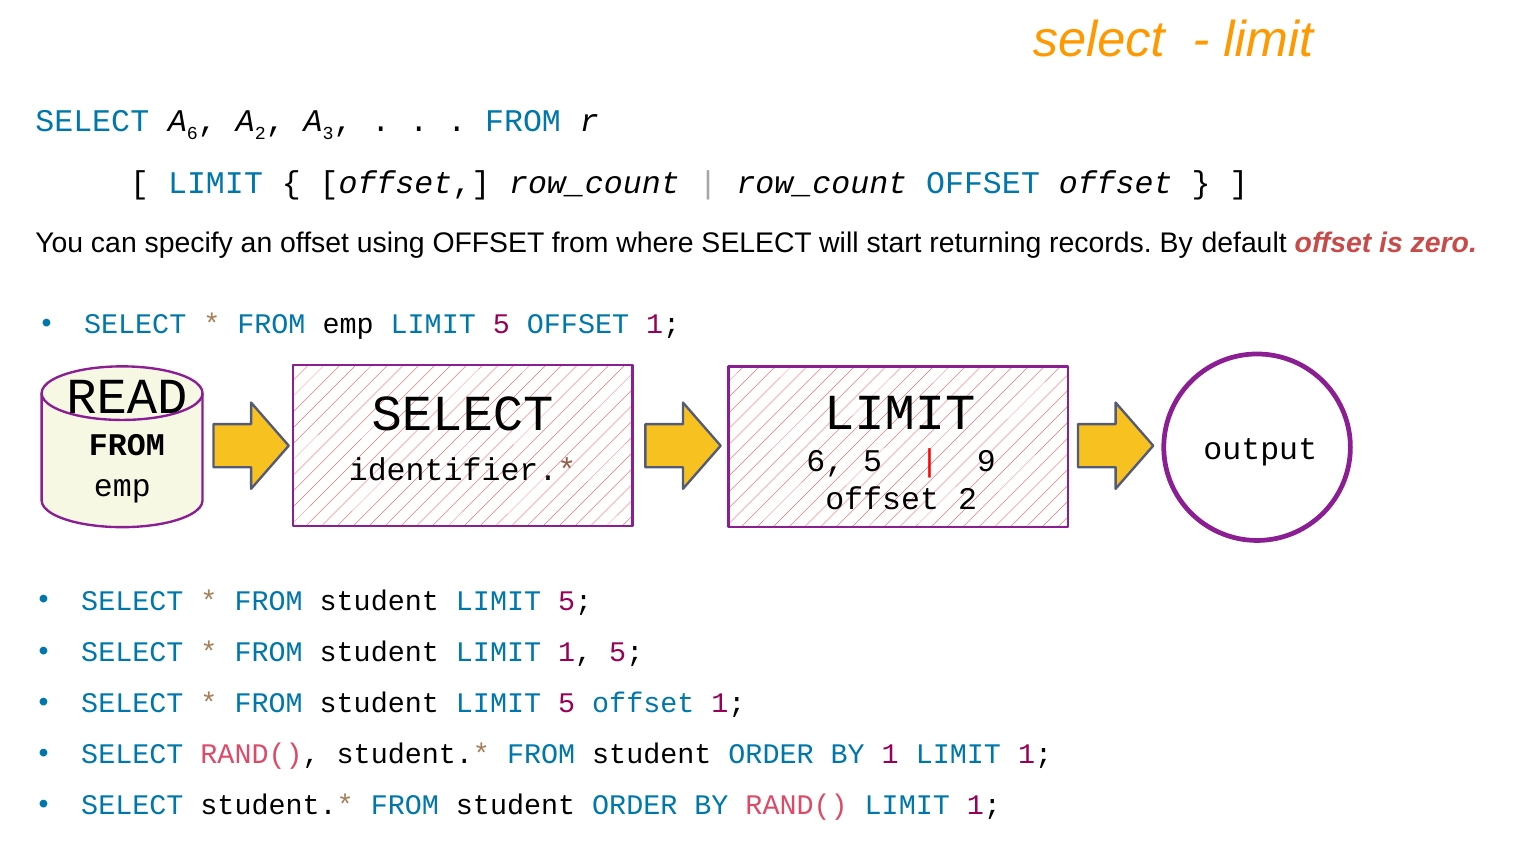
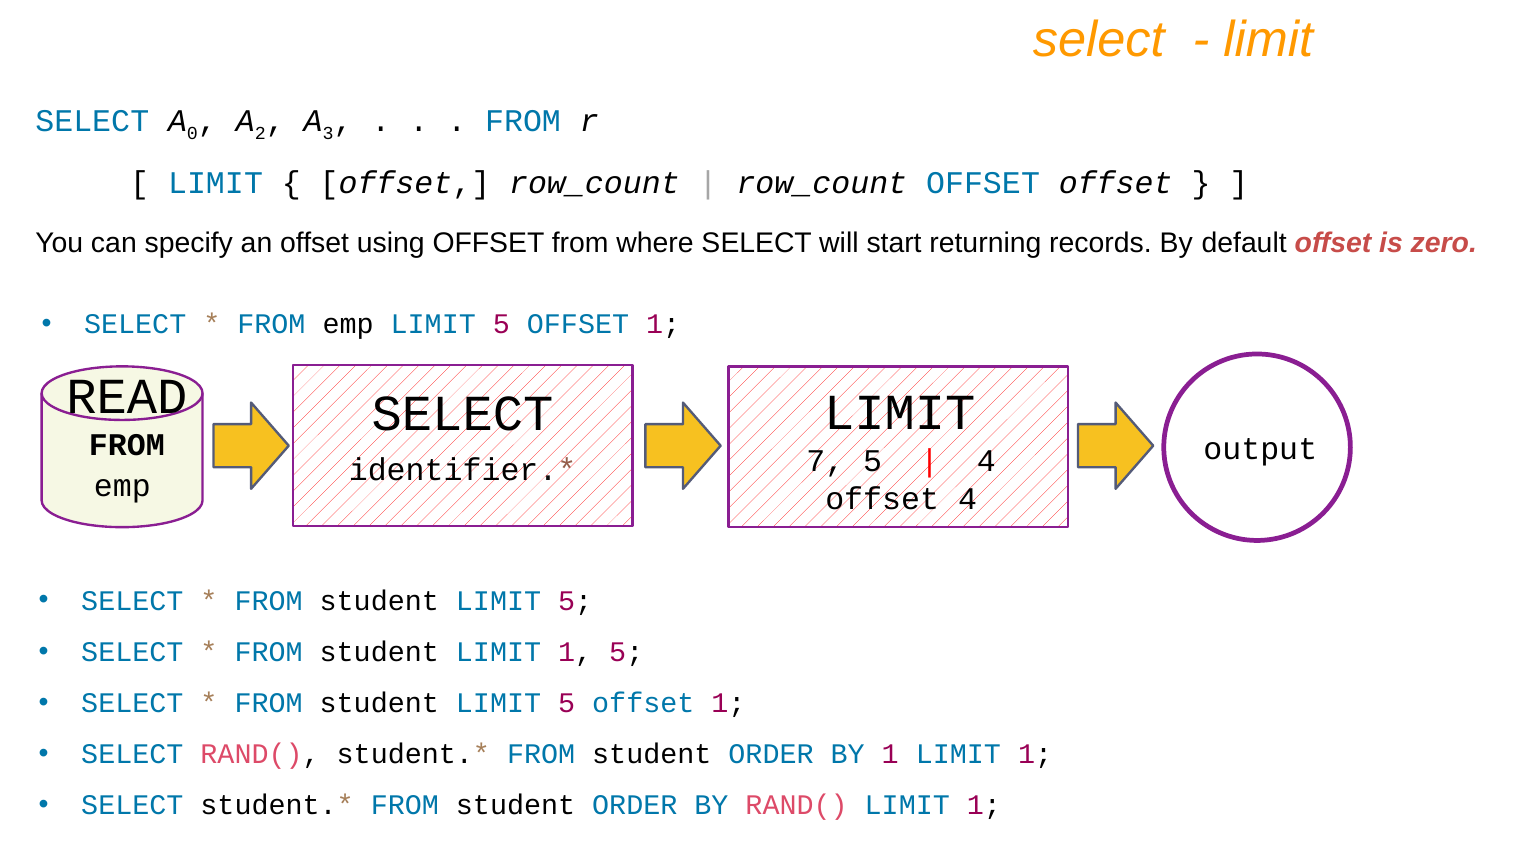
6: 6 -> 0 (192, 134)
6: 6 -> 7 (825, 462)
9: 9 -> 4 (986, 462)
offset 2: 2 -> 4 (968, 500)
